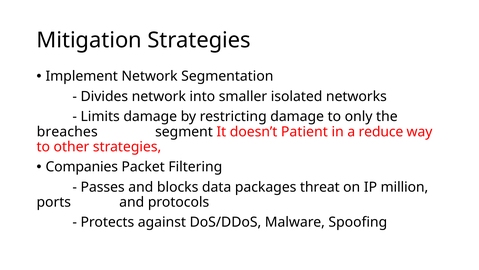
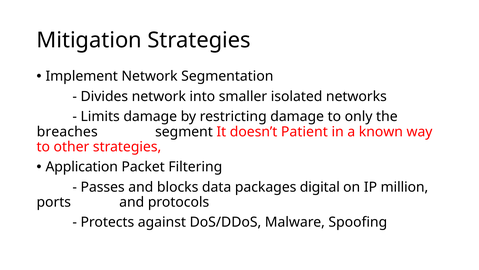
reduce: reduce -> known (381, 131)
Companies: Companies -> Application (82, 167)
threat: threat -> digital (320, 187)
